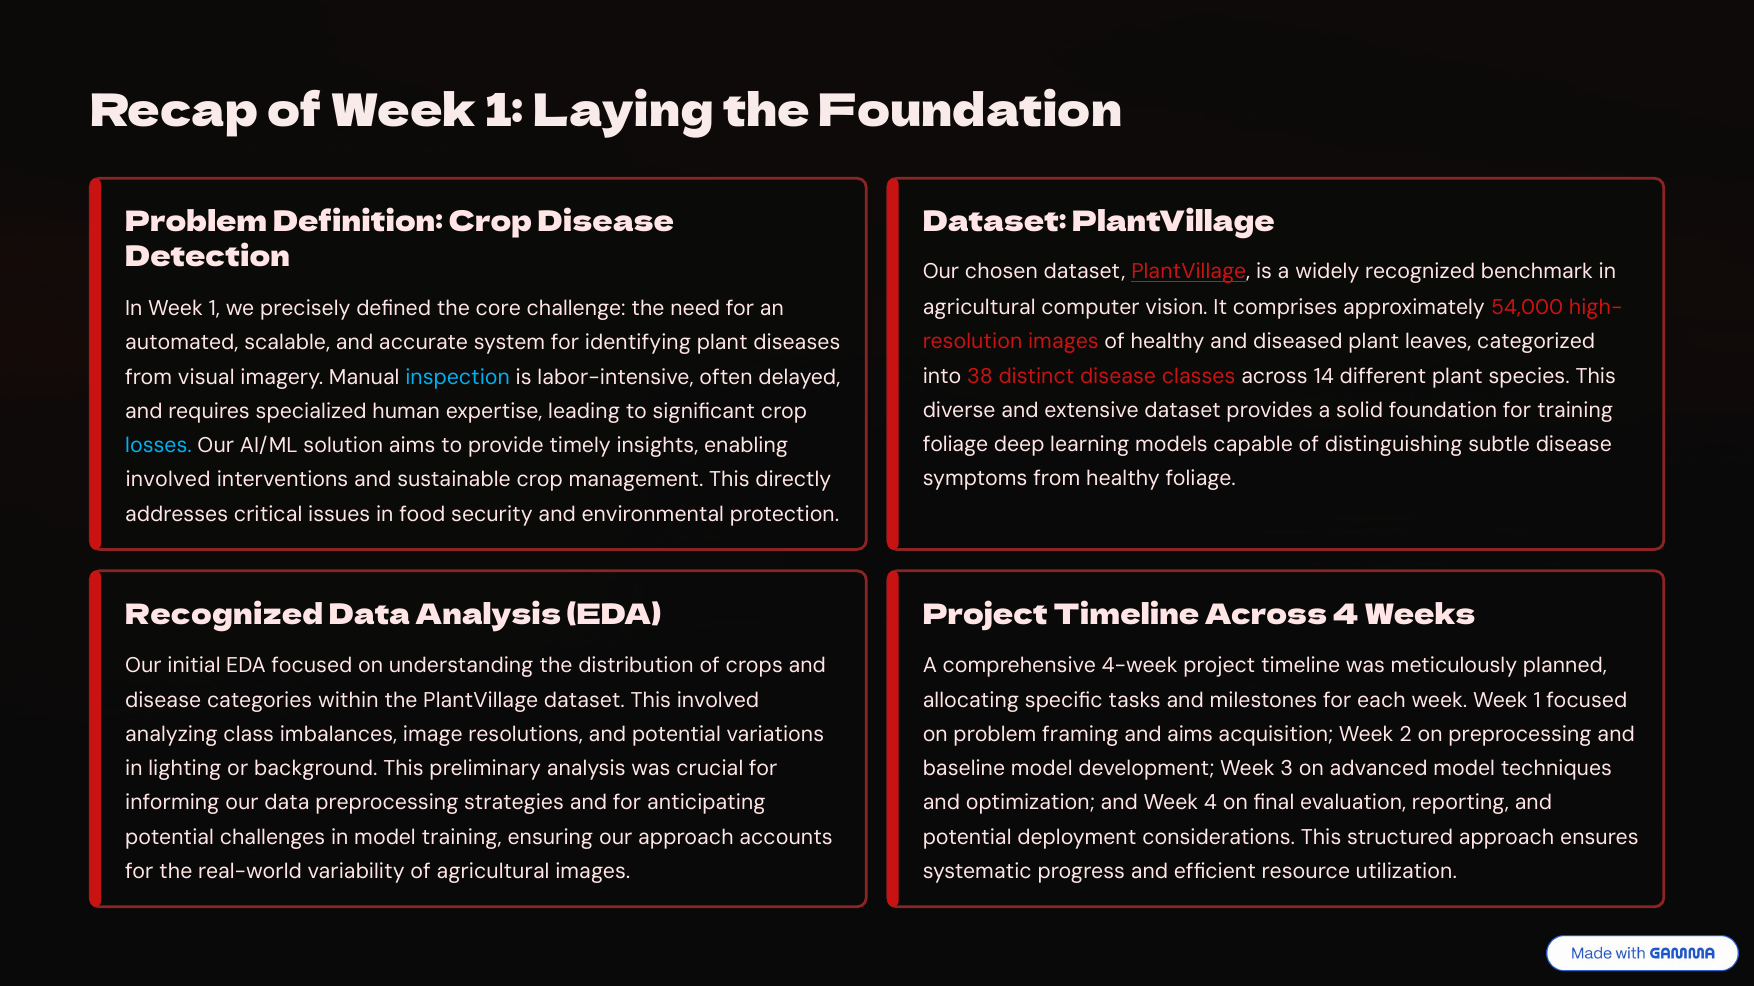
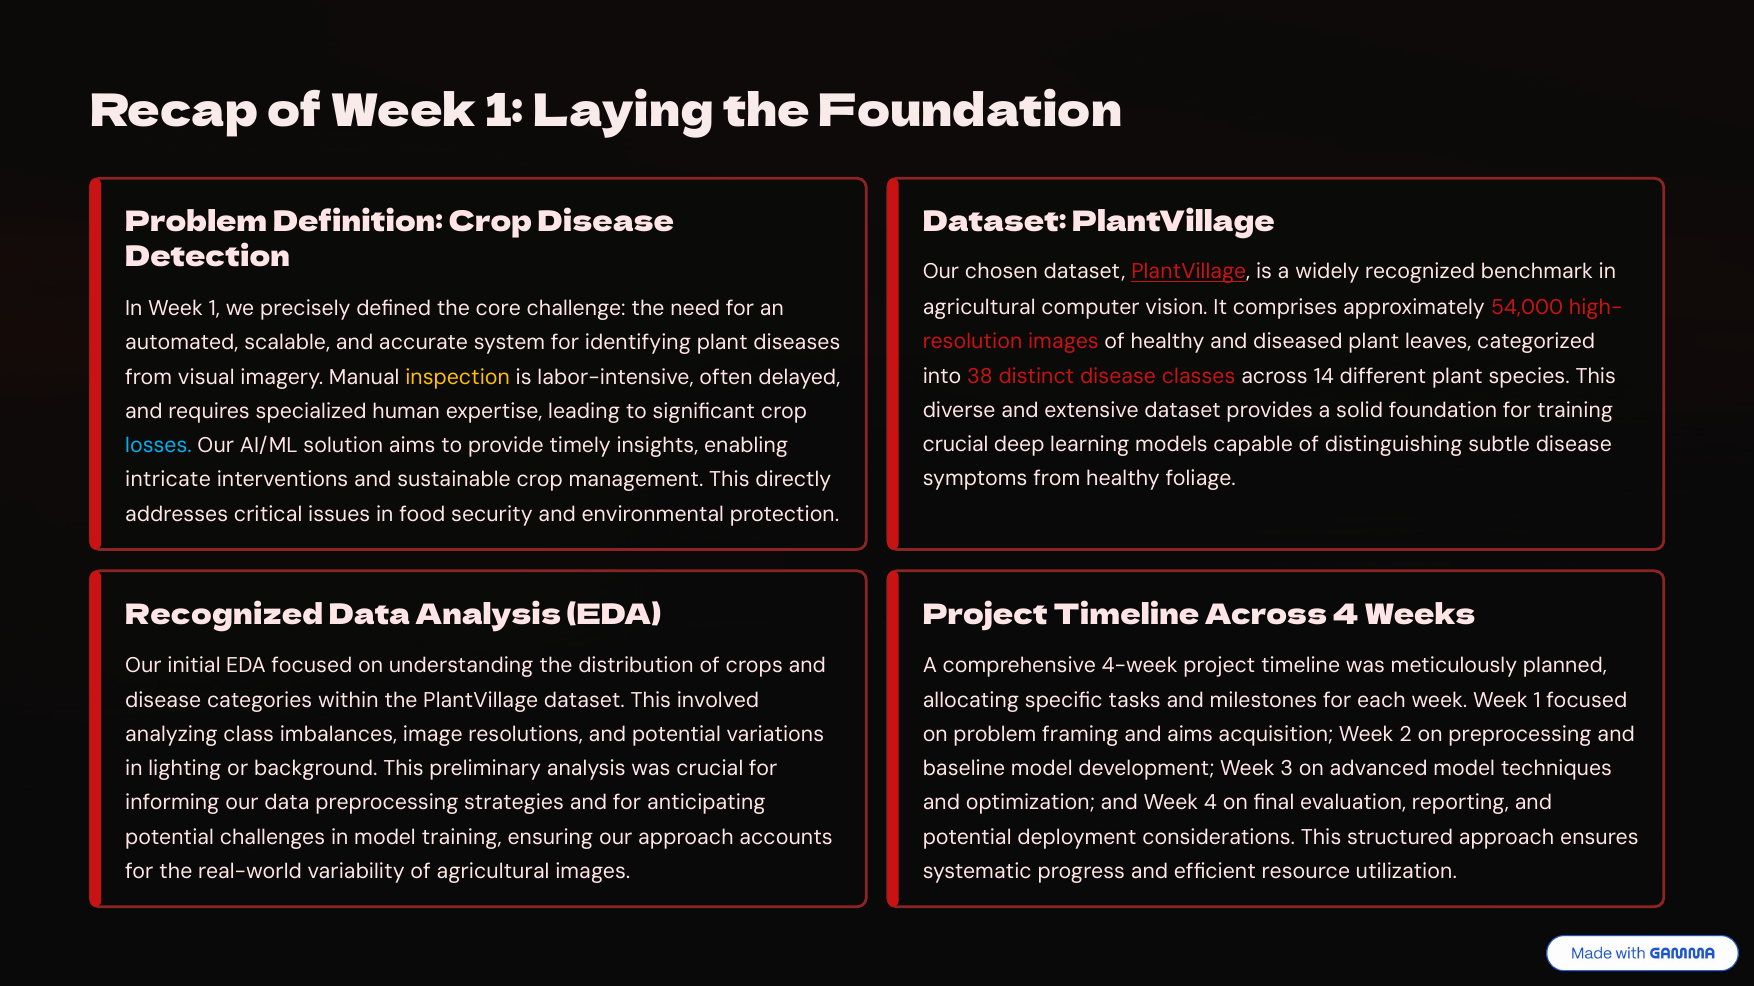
inspection colour: light blue -> yellow (458, 377)
foliage: foliage -> crucial (956, 445)
involved: involved -> intricate (168, 480)
